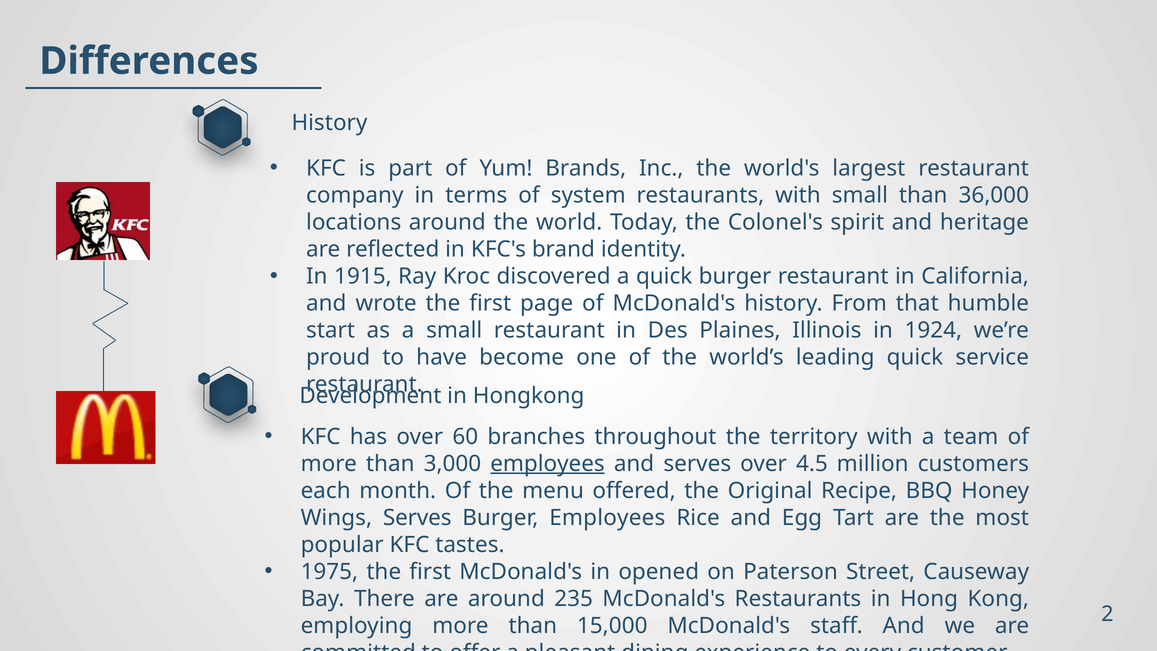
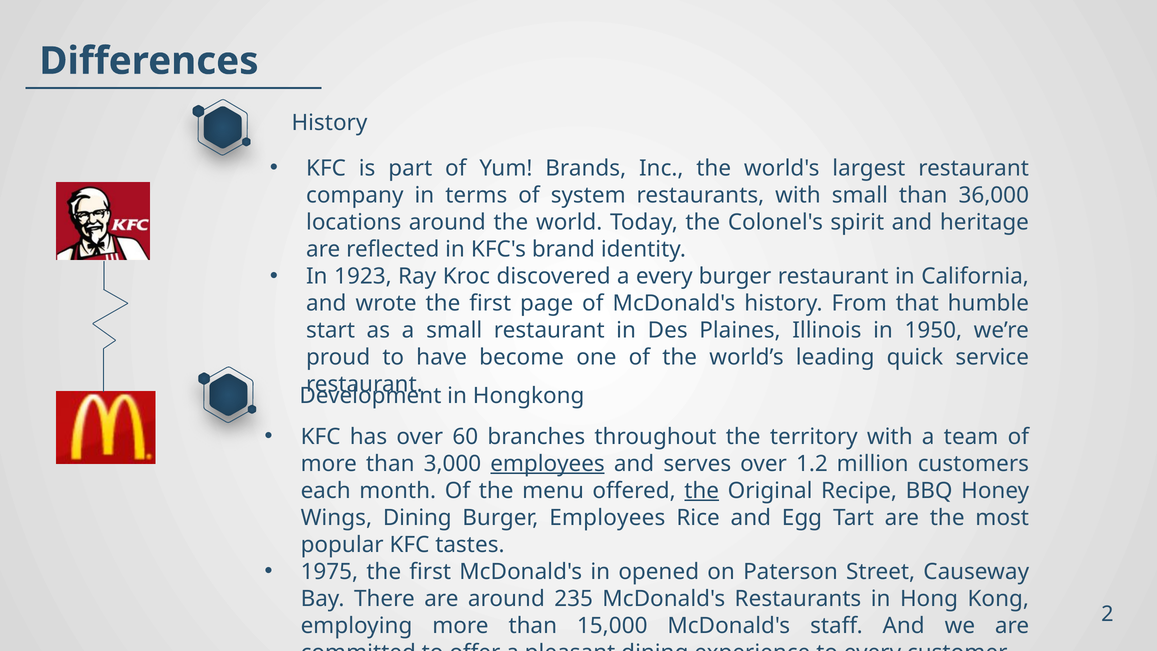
1915: 1915 -> 1923 (363, 276)
a quick: quick -> every (664, 276)
1924: 1924 -> 1950 (933, 330)
4.5: 4.5 -> 1.2 (812, 463)
the underline: none -> present (702, 490)
Wings Serves: Serves -> Dining (417, 518)
